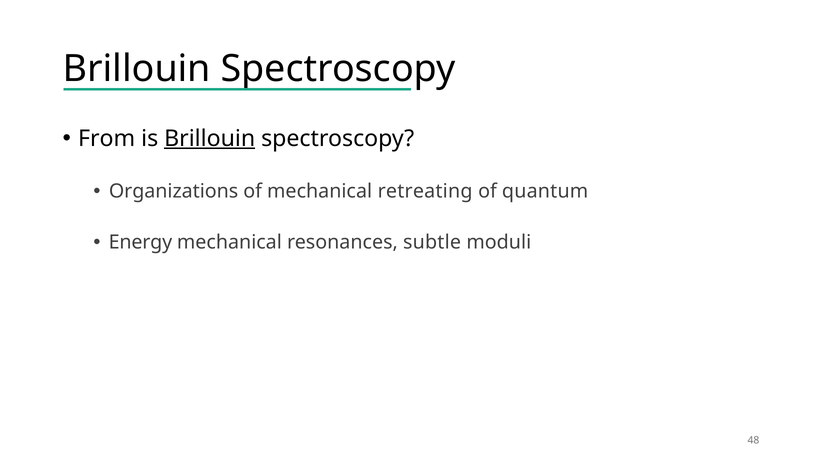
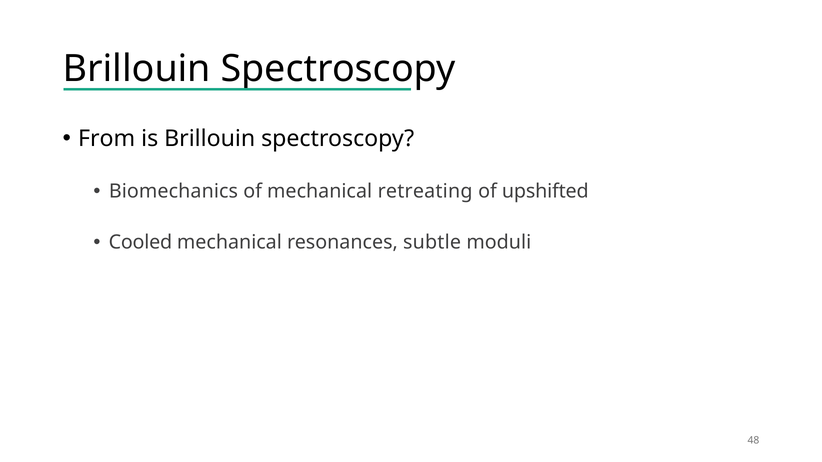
Brillouin underline: present -> none (210, 139)
Organizations: Organizations -> Biomechanics (173, 191)
quantum: quantum -> upshifted (545, 191)
Energy: Energy -> Cooled (140, 243)
